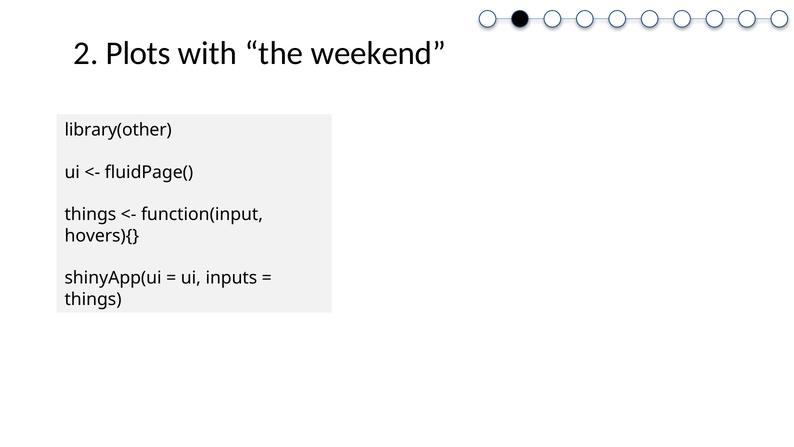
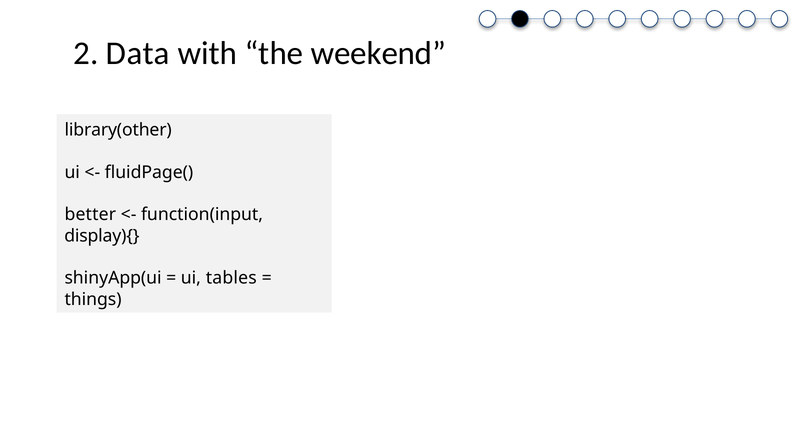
Plots: Plots -> Data (138, 53)
things: things -> better (90, 214)
hovers){: hovers){ -> display){ (102, 236)
inputs: inputs -> tables (231, 278)
